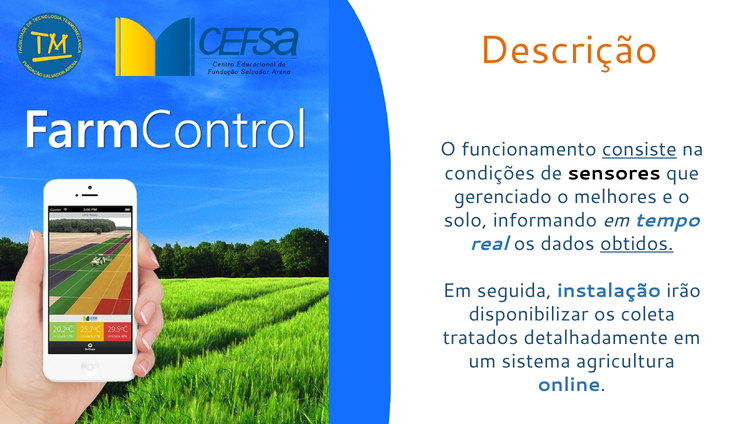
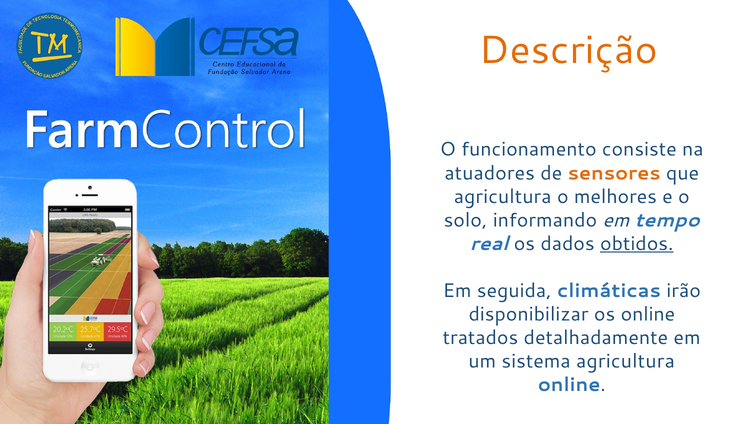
consiste underline: present -> none (639, 150)
condições: condições -> atuadores (490, 173)
sensores colour: black -> orange (614, 173)
gerenciado: gerenciado -> agricultura (503, 197)
instalação: instalação -> climáticas (609, 291)
os coleta: coleta -> online (648, 314)
